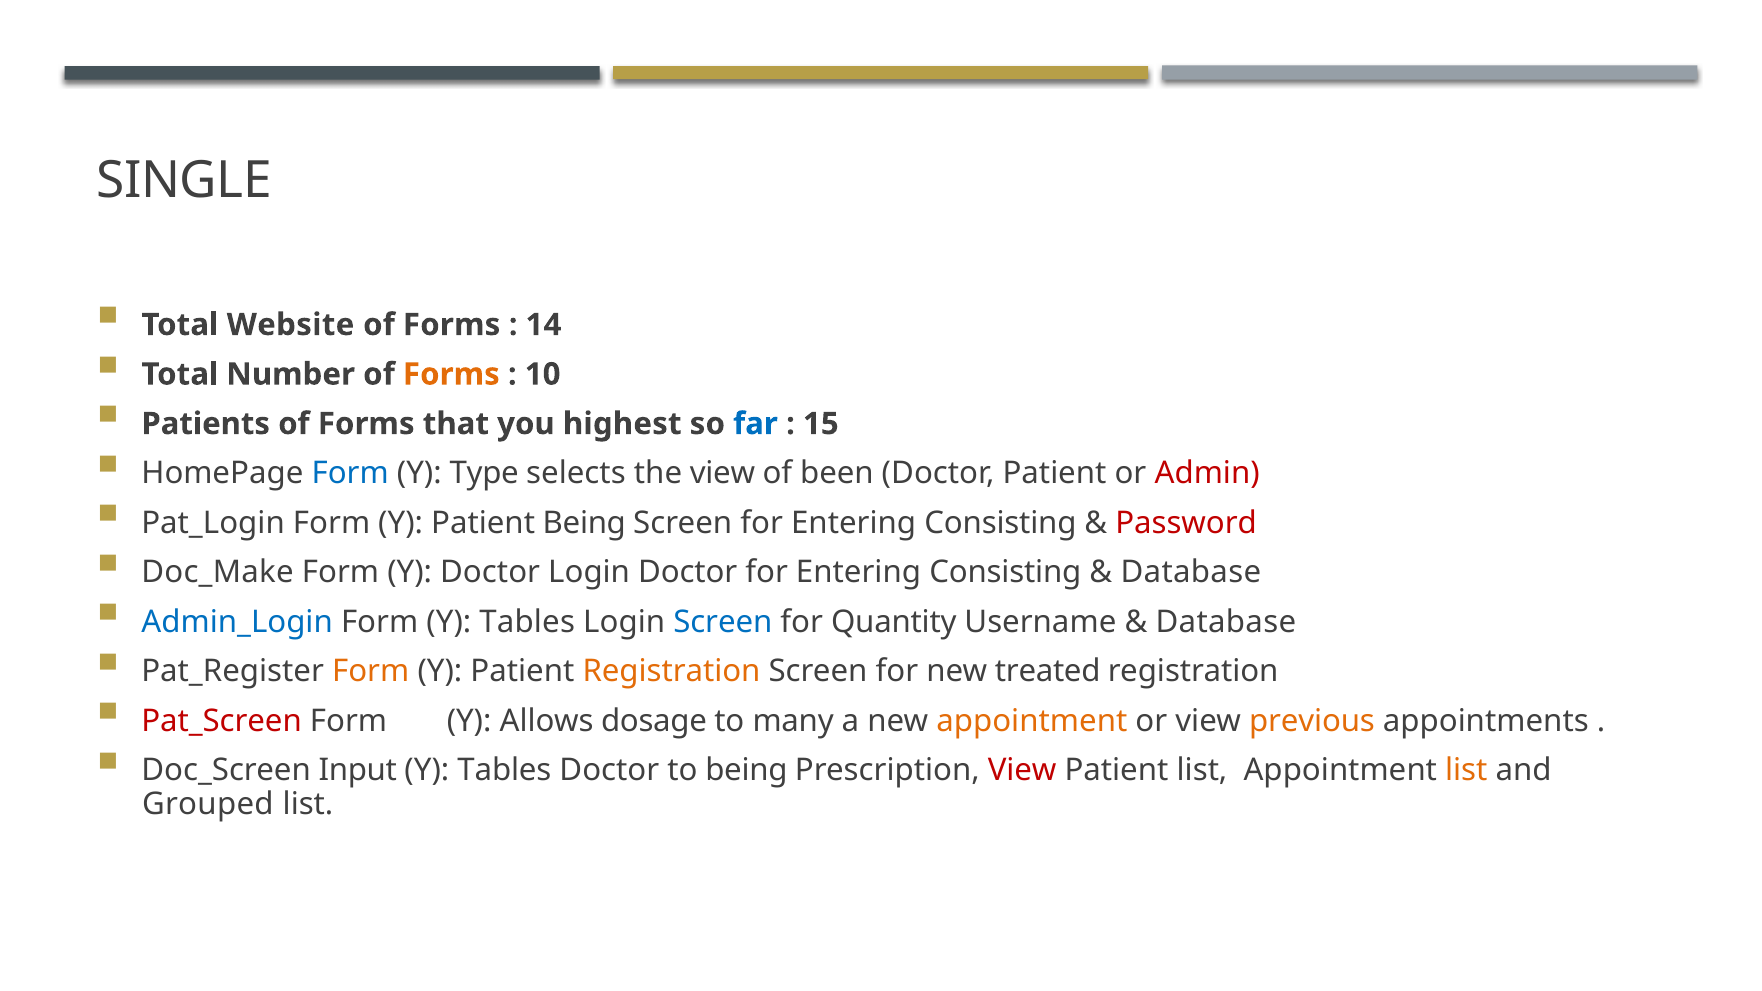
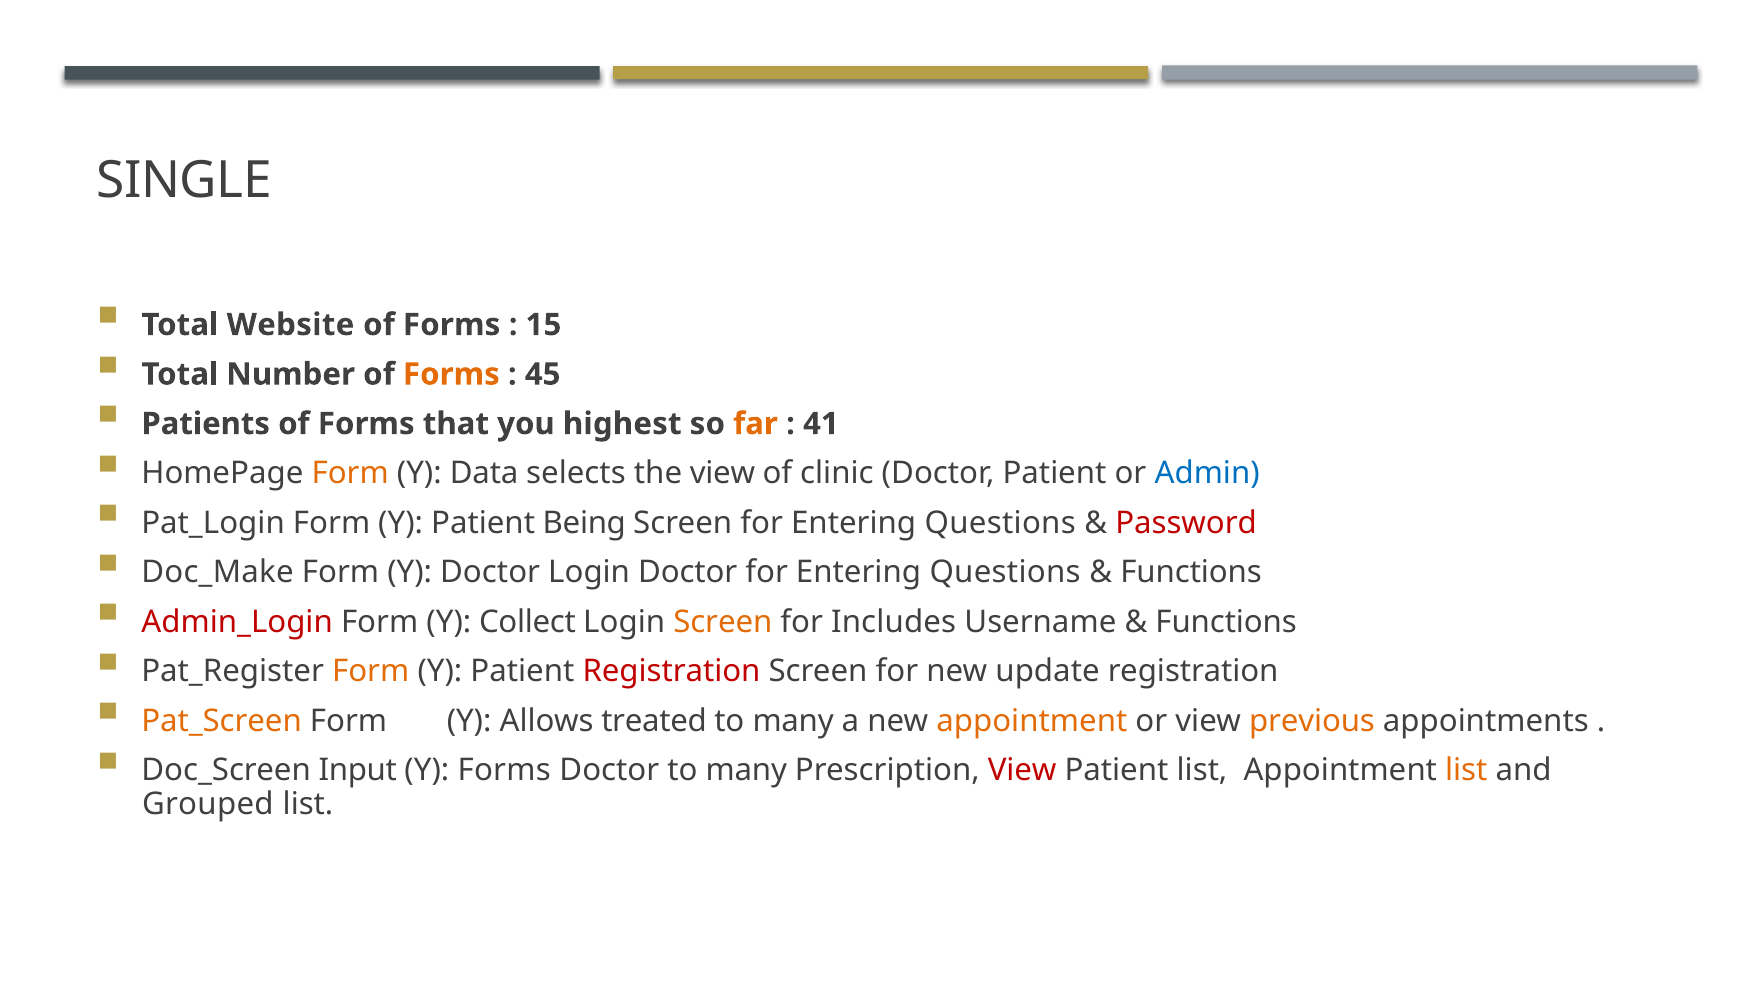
14: 14 -> 15 (543, 325)
10: 10 -> 45 (543, 374)
far colour: blue -> orange (755, 424)
15: 15 -> 41 (821, 424)
Form colour: blue -> orange (350, 473)
Type: Type -> Data (484, 473)
been: been -> clinic (837, 473)
Admin colour: red -> blue (1207, 473)
Screen for Entering Consisting: Consisting -> Questions (1000, 523)
Consisting: Consisting -> Questions (1005, 572)
Database: Database -> Functions (1191, 572)
Admin_Login colour: blue -> red (237, 622)
Form Y Tables: Tables -> Collect (527, 622)
Screen colour: blue -> orange (723, 622)
Quantity: Quantity -> Includes (894, 622)
Database: Database -> Functions (1226, 622)
Registration colour: orange -> red (672, 672)
treated: treated -> update (1048, 672)
Pat_Screen colour: red -> orange (222, 721)
dosage: dosage -> treated (654, 721)
Tables: Tables -> Forms (504, 771)
Doctor to being: being -> many (746, 771)
